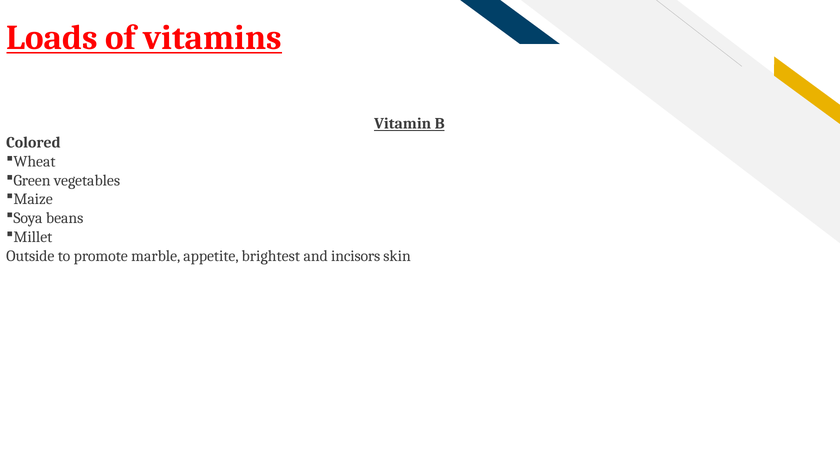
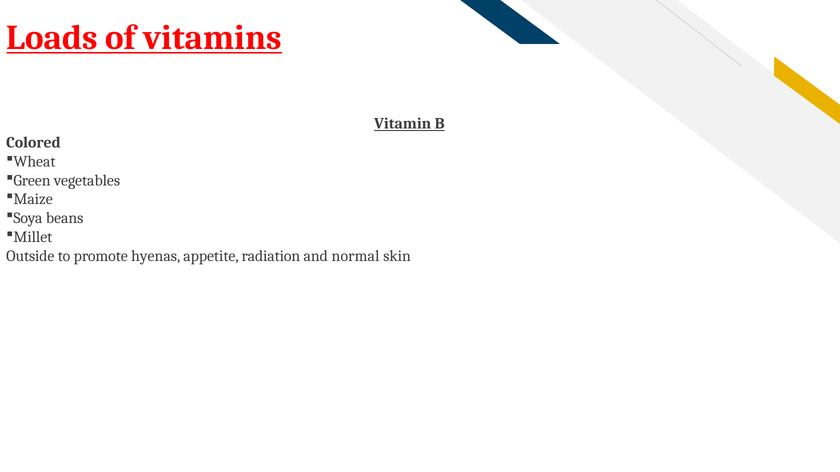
marble: marble -> hyenas (156, 256)
brightest: brightest -> radiation (271, 256)
incisors: incisors -> normal (356, 256)
